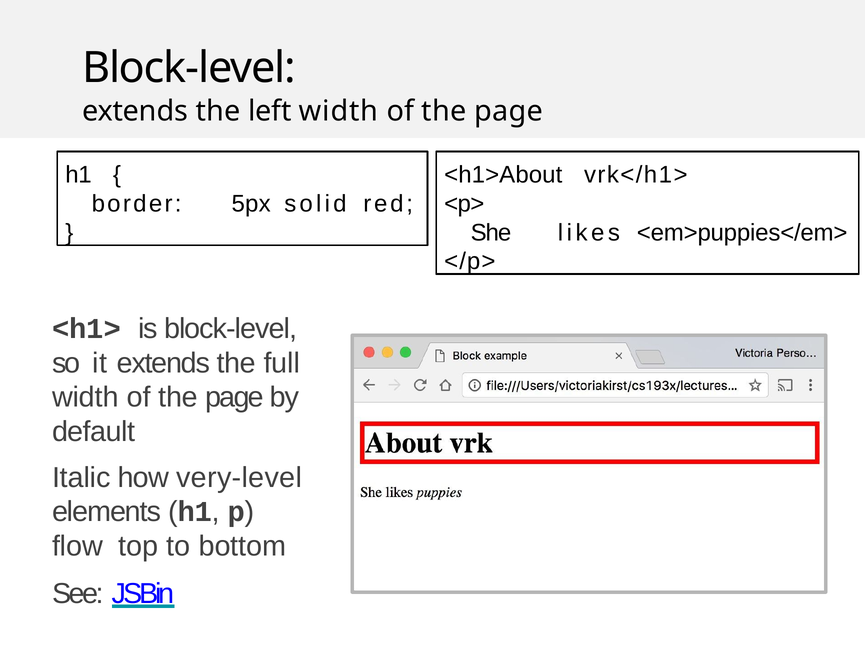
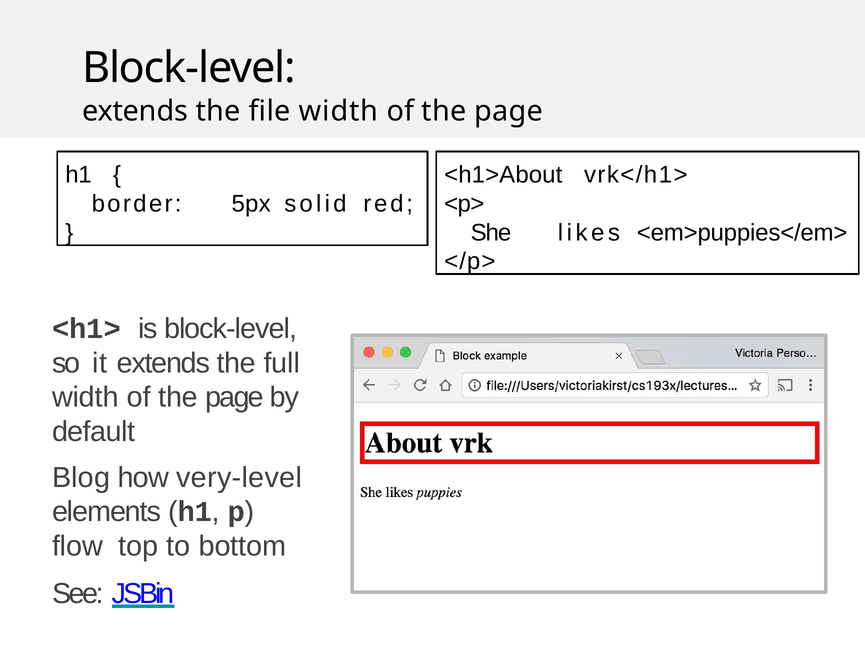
left: left -> file (270, 111)
Italic: Italic -> Blog (81, 478)
